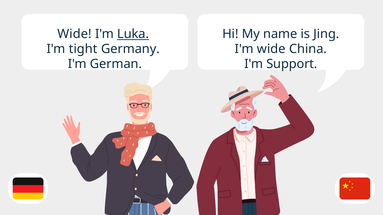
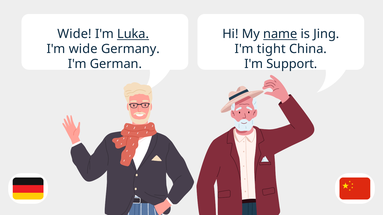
name underline: none -> present (280, 34)
I'm tight: tight -> wide (83, 49)
I'm wide: wide -> tight (271, 49)
